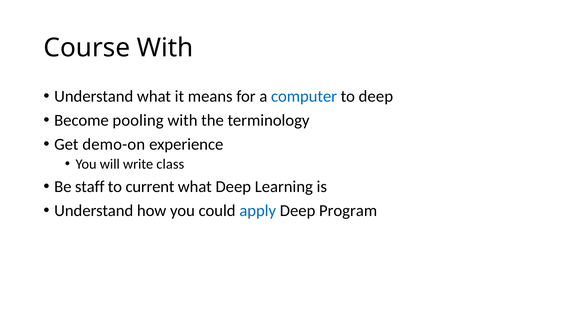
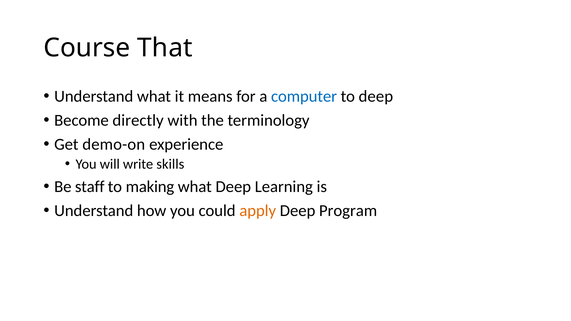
Course With: With -> That (165, 48)
pooling: pooling -> directly (138, 120)
class: class -> skills (170, 164)
current: current -> making (150, 187)
apply colour: blue -> orange (258, 211)
